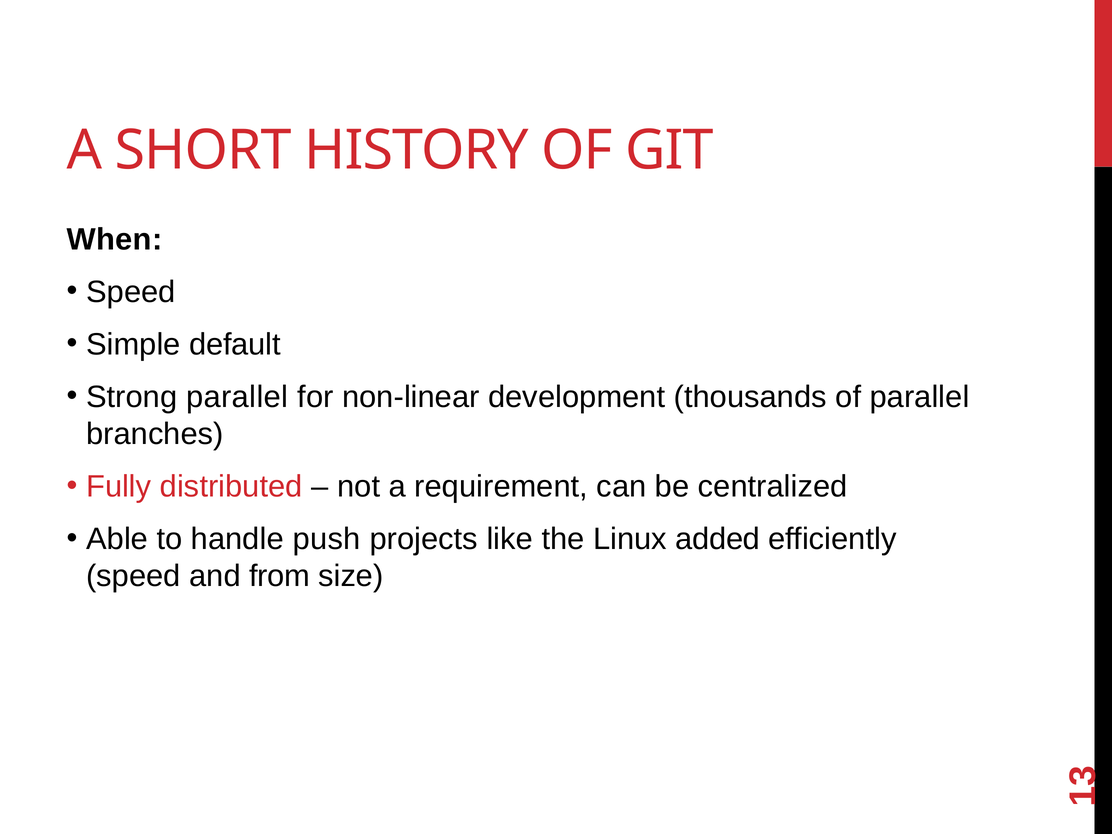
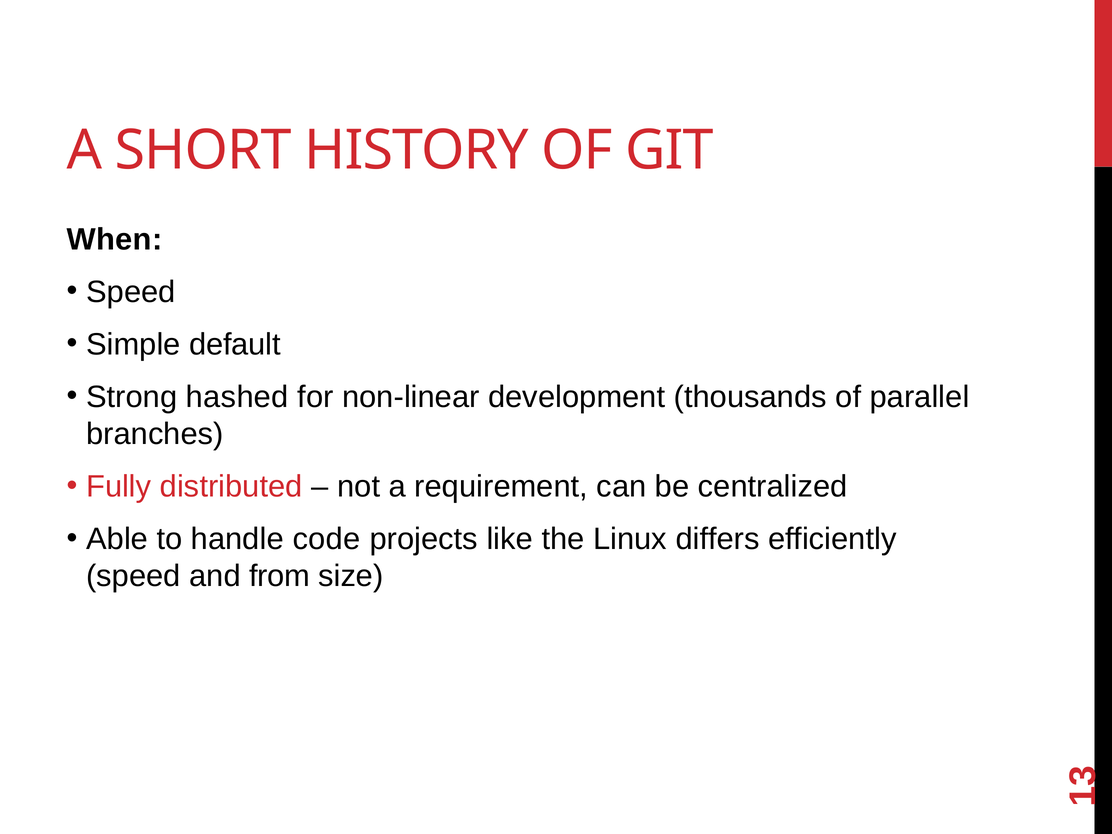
Strong parallel: parallel -> hashed (237, 397)
push: push -> code (327, 539)
added: added -> differs (718, 539)
